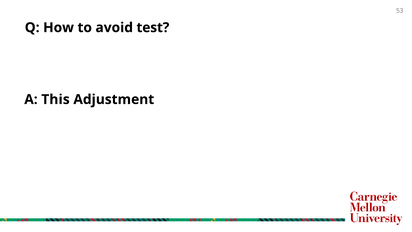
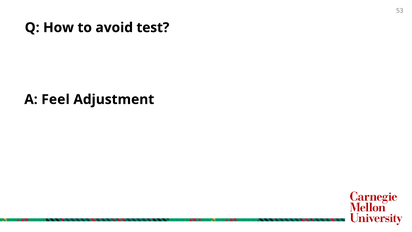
This: This -> Feel (55, 99)
